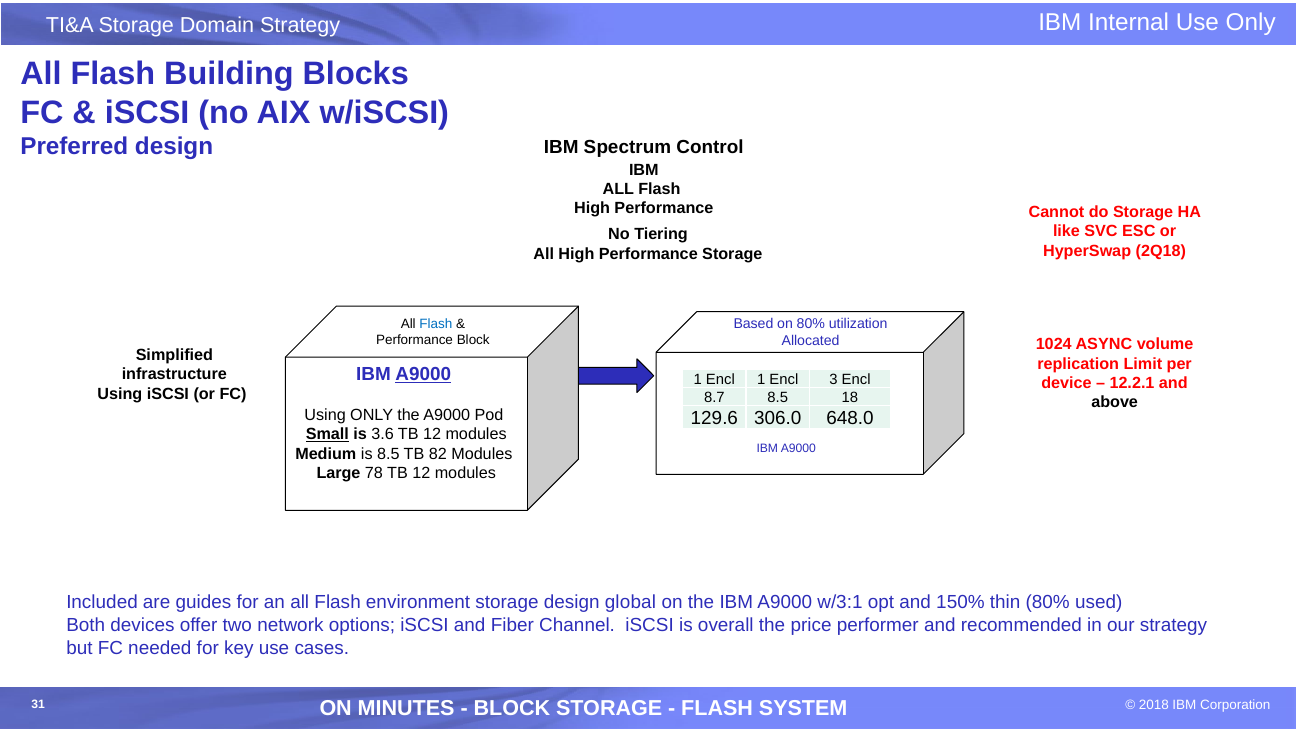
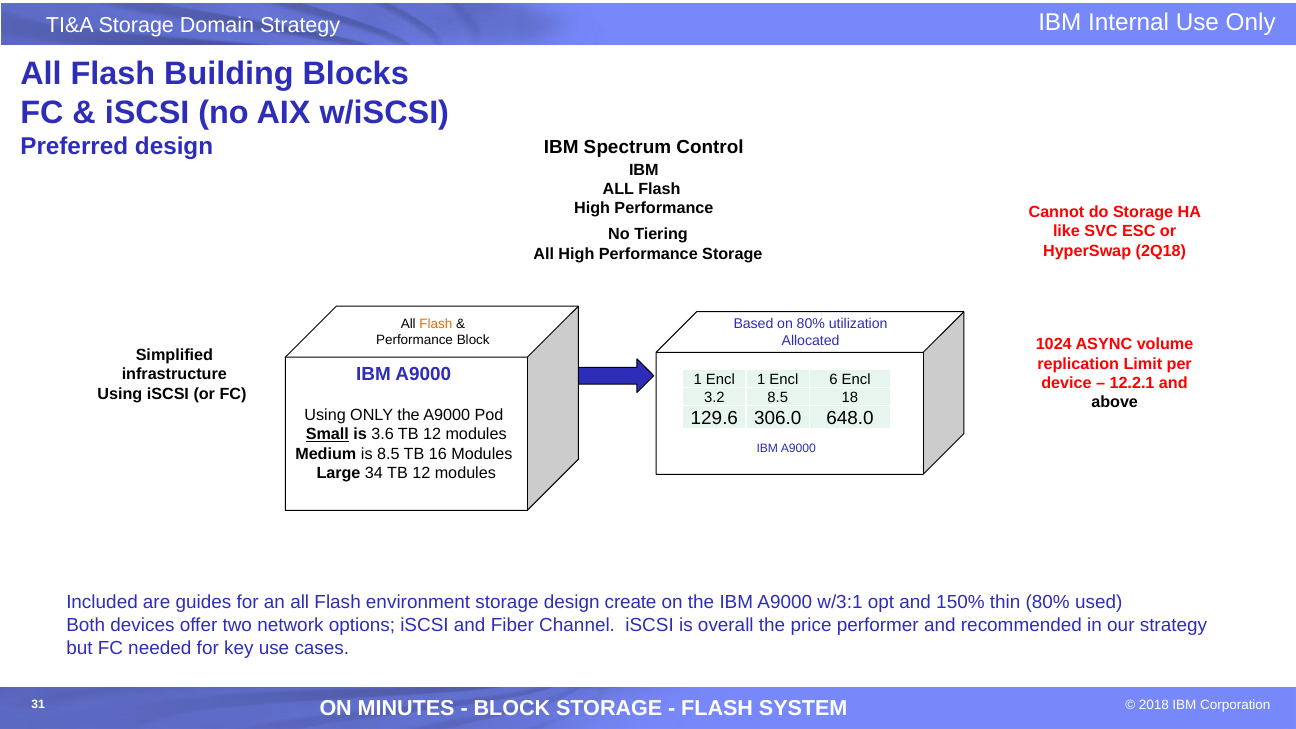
Flash colour: blue -> orange (436, 324)
A9000 underline: present -> none (423, 375)
3: 3 -> 6 (833, 380)
8.7: 8.7 -> 3.2 (714, 397)
82: 82 -> 16 (438, 454)
78: 78 -> 34 (374, 473)
global: global -> create (631, 603)
